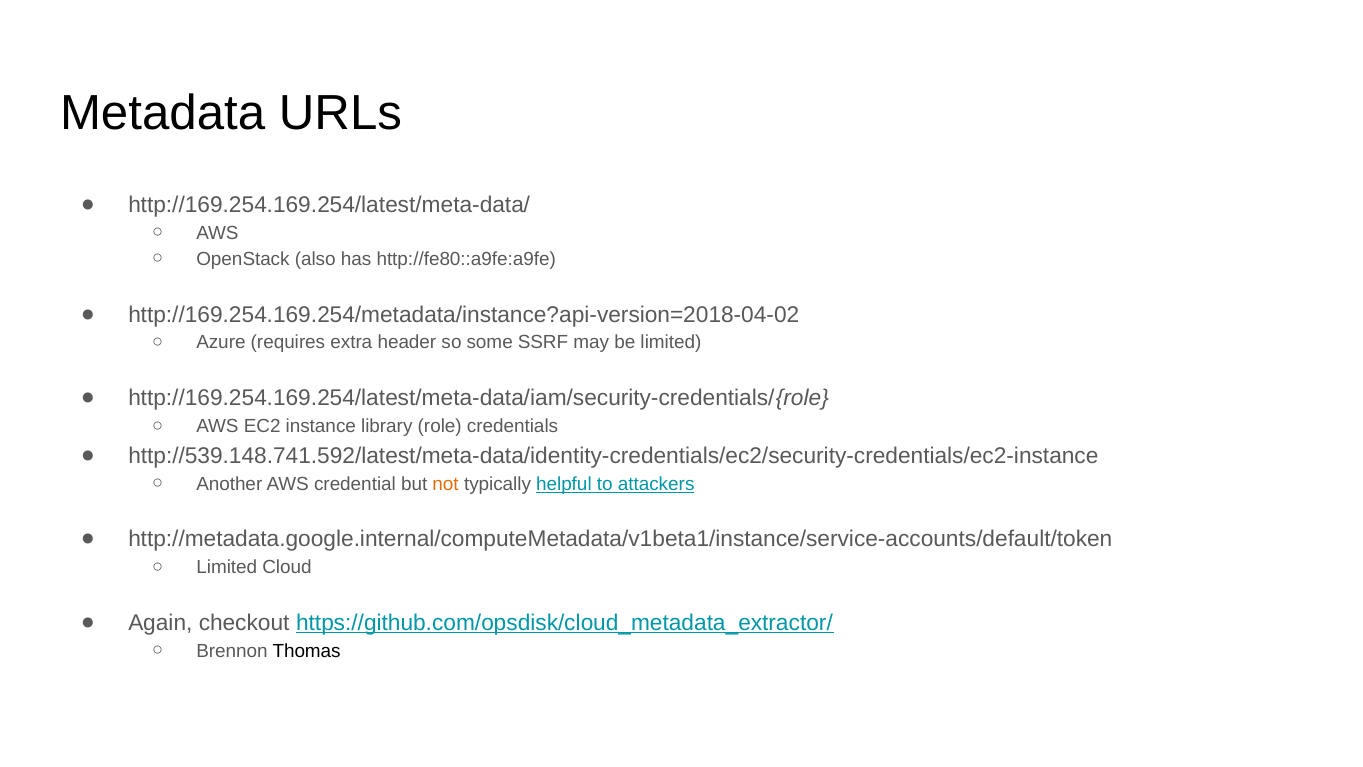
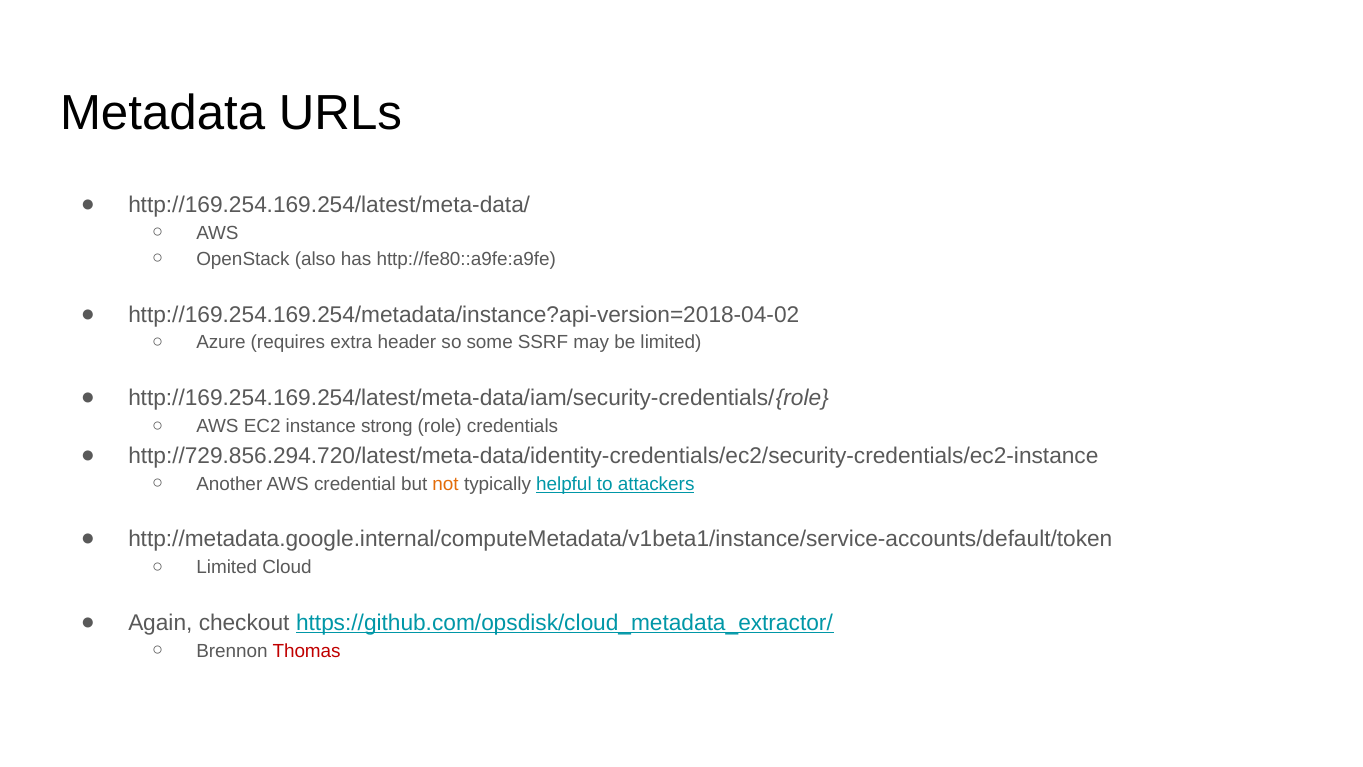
library: library -> strong (387, 426)
http://539.148.741.592/latest/meta-data/identity-credentials/ec2/security-credentials/ec2-instance: http://539.148.741.592/latest/meta-data/identity-credentials/ec2/security-credentials/ec2-instance -> http://729.856.294.720/latest/meta-data/identity-credentials/ec2/security-credentials/ec2-instance (613, 455)
Thomas colour: black -> red (307, 651)
